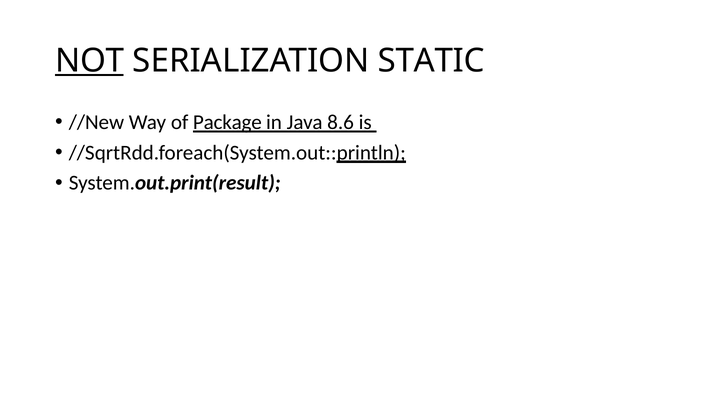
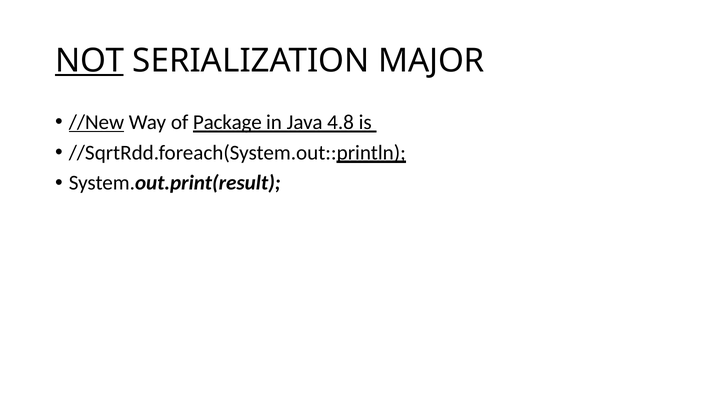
STATIC: STATIC -> MAJOR (431, 61)
//New underline: none -> present (96, 122)
8.6: 8.6 -> 4.8 (341, 122)
